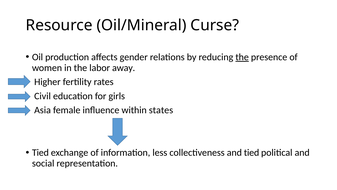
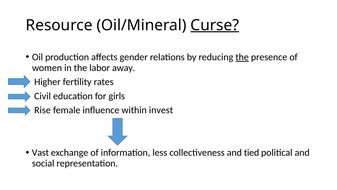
Curse underline: none -> present (215, 25)
Asia: Asia -> Rise (42, 110)
states: states -> invest (161, 110)
Tied: Tied -> Vast (40, 152)
